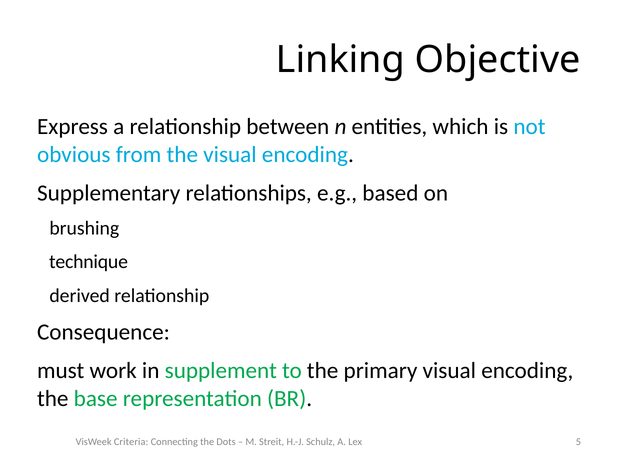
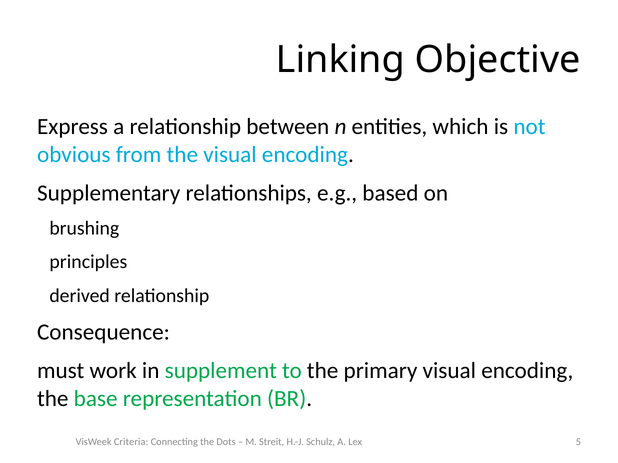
technique: technique -> principles (88, 262)
